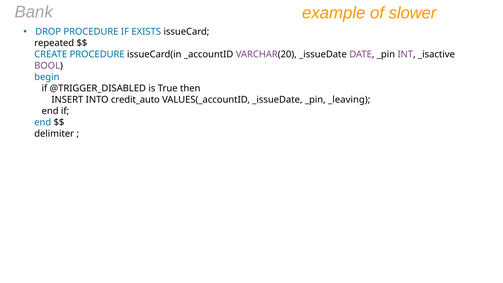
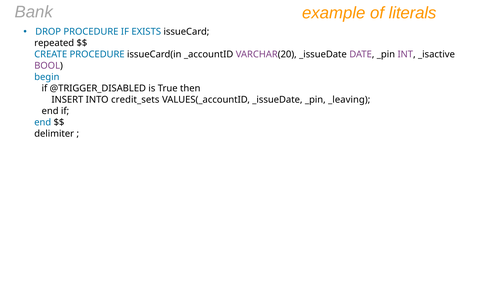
slower: slower -> literals (413, 13)
credit_auto: credit_auto -> credit_sets (135, 100)
